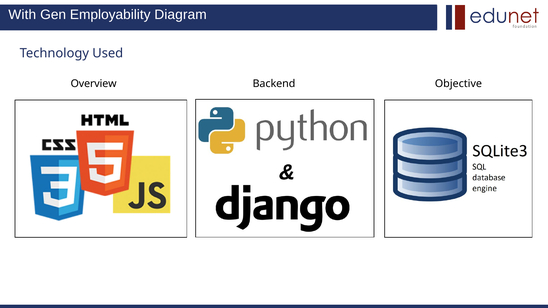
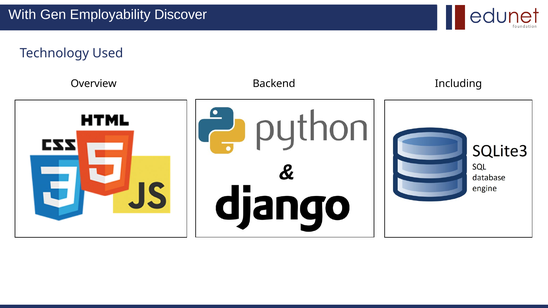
Diagram: Diagram -> Discover (181, 15)
Objective: Objective -> Including (458, 84)
